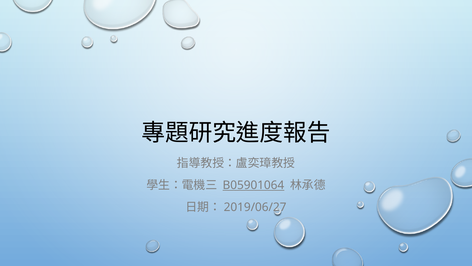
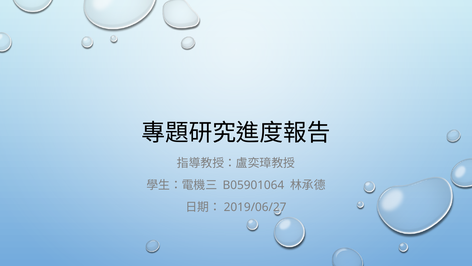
B05901064 underline: present -> none (253, 185)
